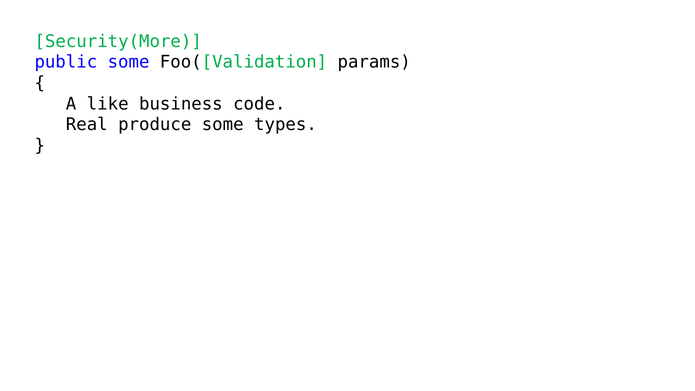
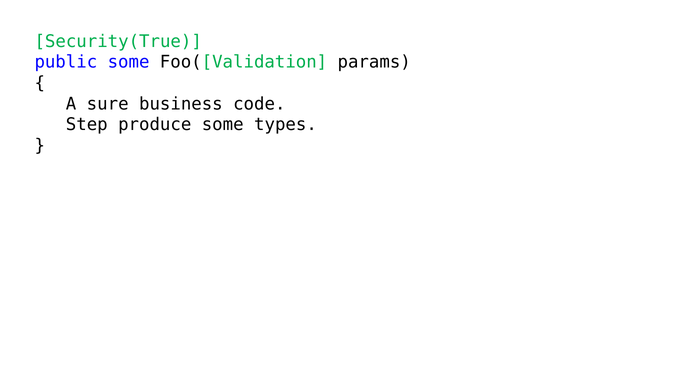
Security(More: Security(More -> Security(True (118, 41)
like: like -> sure (108, 104)
Real: Real -> Step (87, 125)
